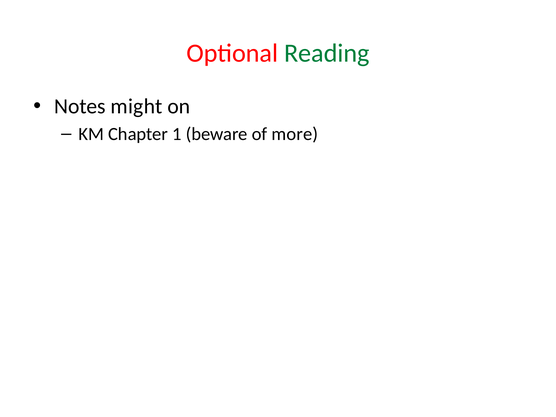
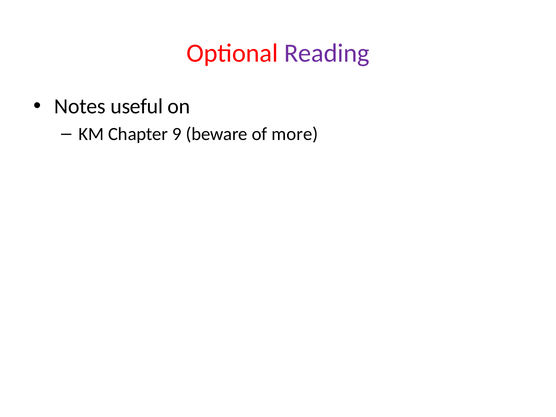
Reading colour: green -> purple (327, 53)
might: might -> useful (137, 106)
1: 1 -> 9 (177, 134)
